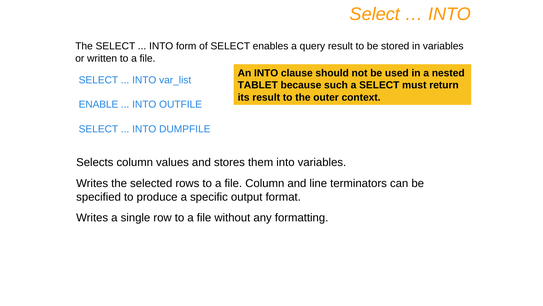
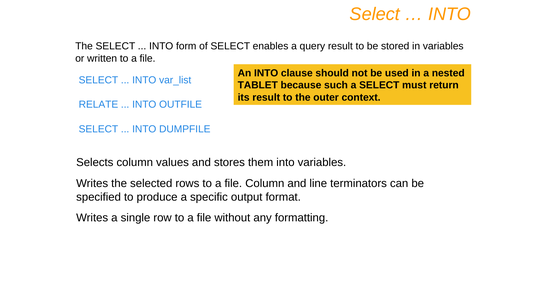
ENABLE: ENABLE -> RELATE (98, 104)
